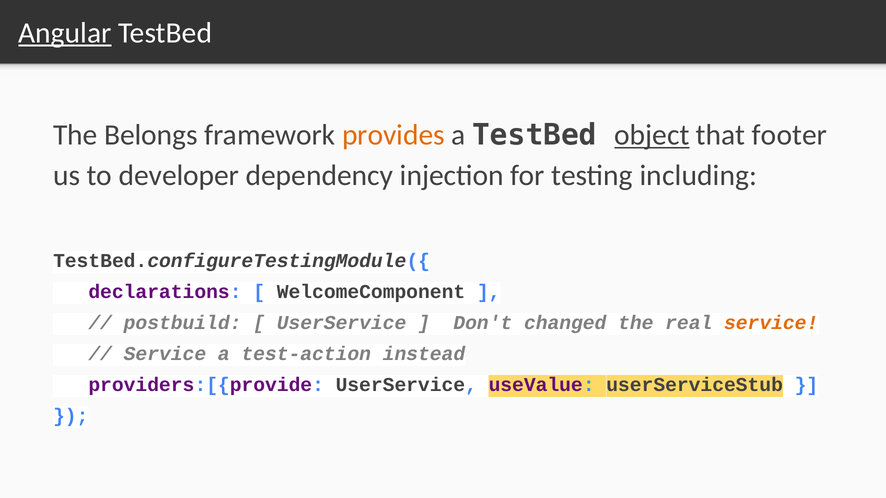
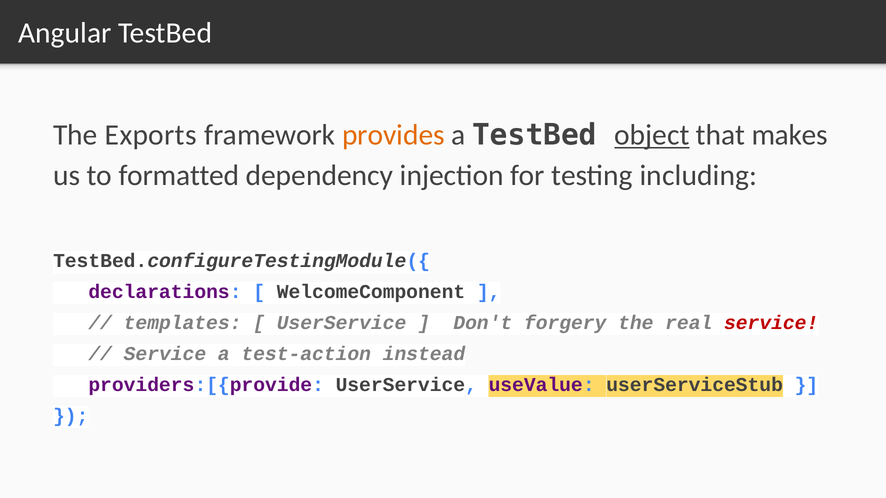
Angular underline: present -> none (65, 33)
Belongs: Belongs -> Exports (151, 135)
footer: footer -> makes (790, 135)
developer: developer -> formatted (179, 176)
postbuild: postbuild -> templates (183, 323)
changed: changed -> forgery (565, 323)
service colour: orange -> red (771, 323)
